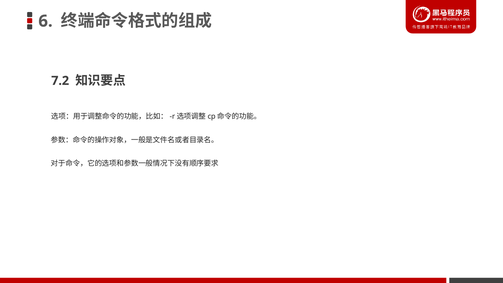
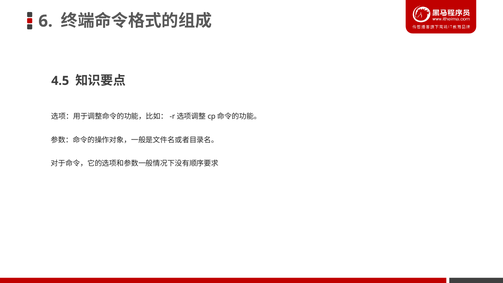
7.2: 7.2 -> 4.5 (60, 81)
